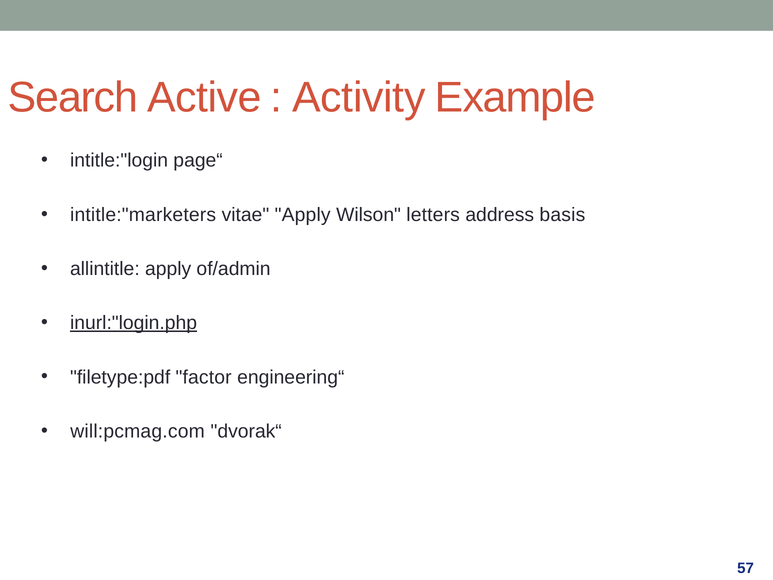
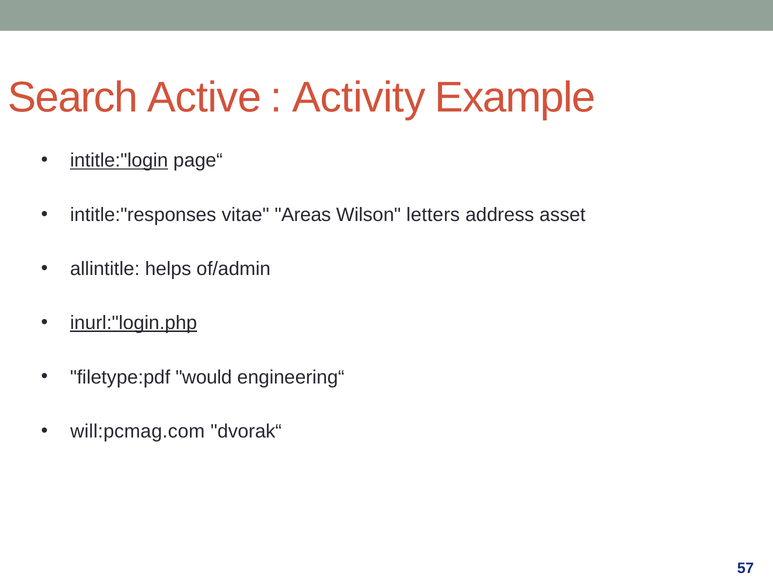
intitle:"login underline: none -> present (119, 161)
intitle:"marketers: intitle:"marketers -> intitle:"responses (143, 215)
vitae Apply: Apply -> Areas (303, 215)
basis: basis -> asset (562, 215)
allintitle apply: apply -> helps (168, 269)
factor: factor -> would (204, 377)
